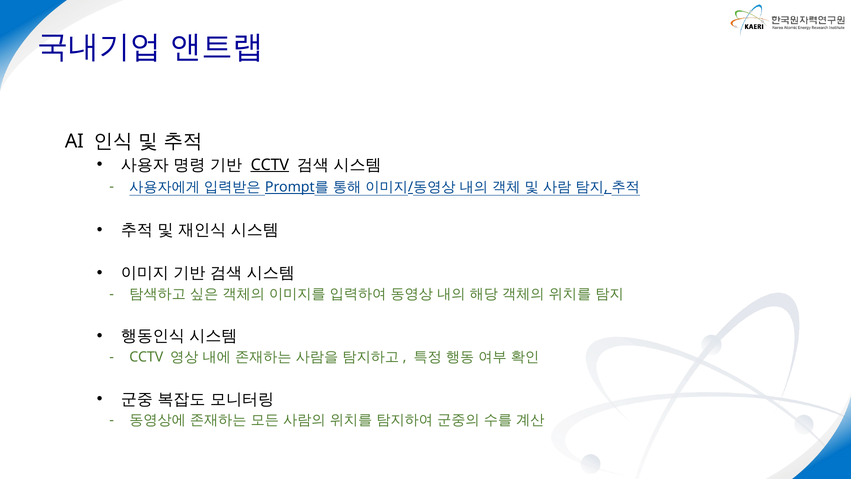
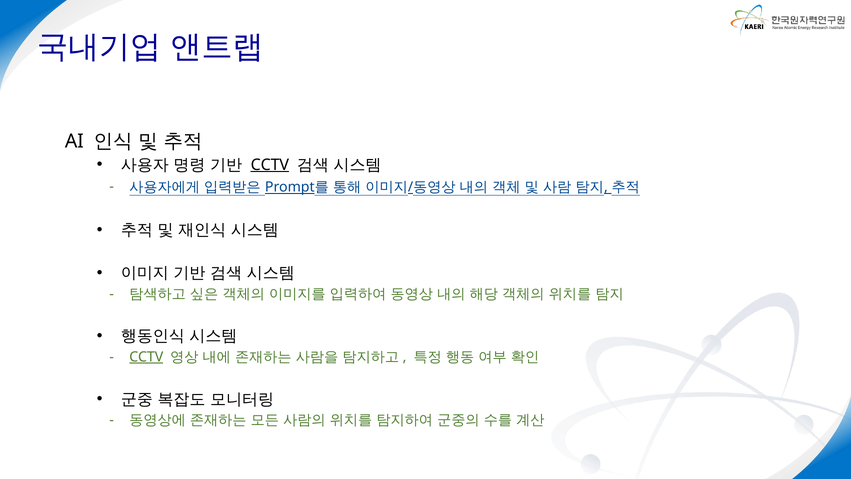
CCTV underline: none -> present (146, 357)
